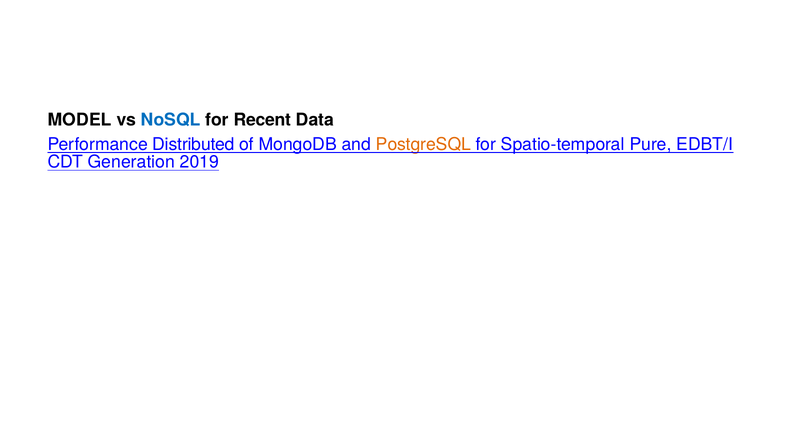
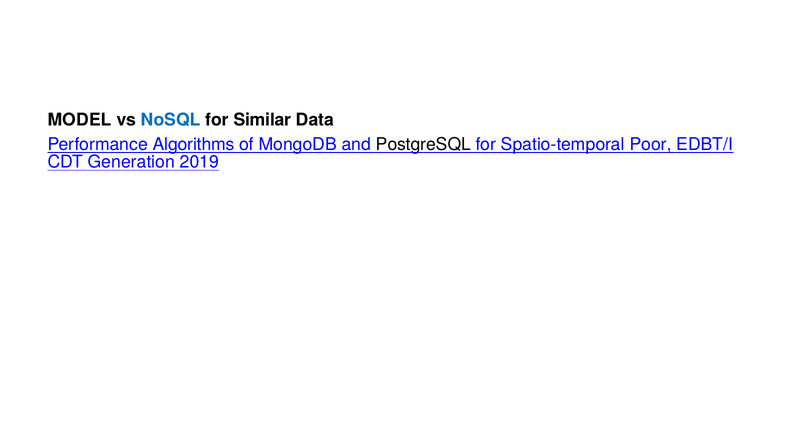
Recent: Recent -> Similar (262, 120)
Distributed: Distributed -> Algorithms (194, 145)
PostgreSQL colour: orange -> black (423, 145)
Pure: Pure -> Poor (651, 145)
